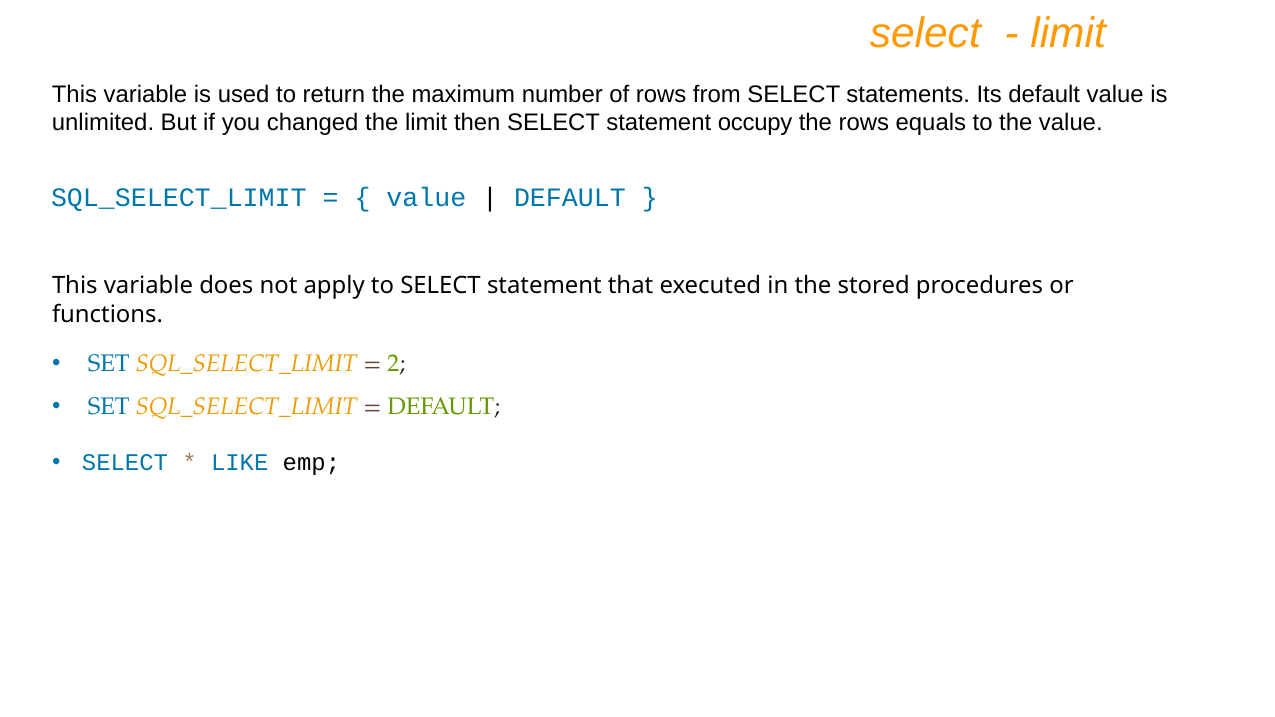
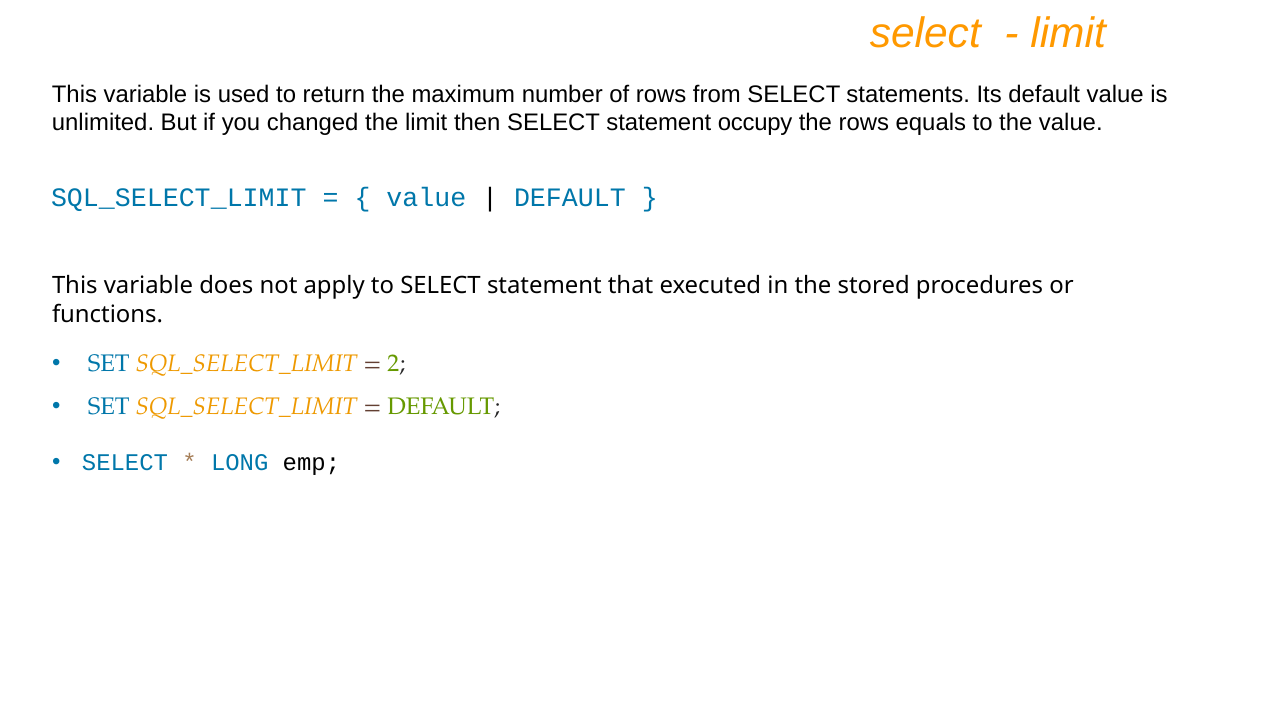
LIKE: LIKE -> LONG (240, 463)
